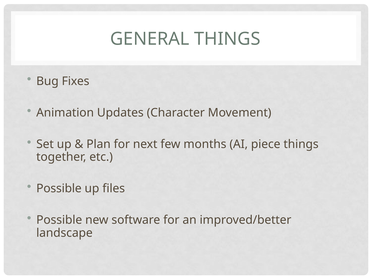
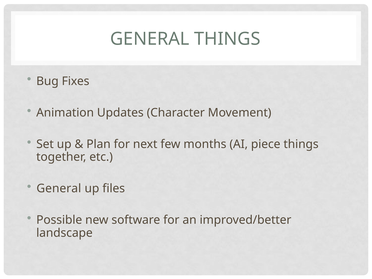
Possible: Possible -> General (59, 189)
